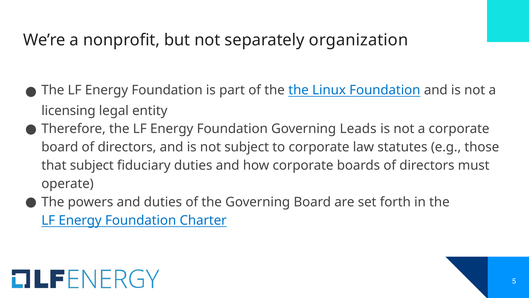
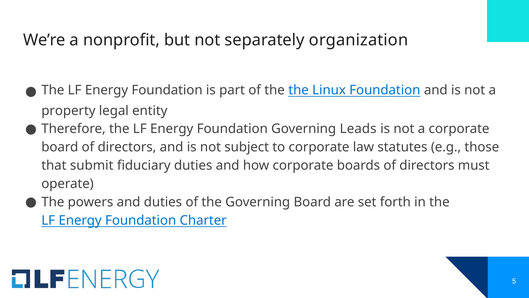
licensing: licensing -> property (68, 110)
that subject: subject -> submit (92, 165)
